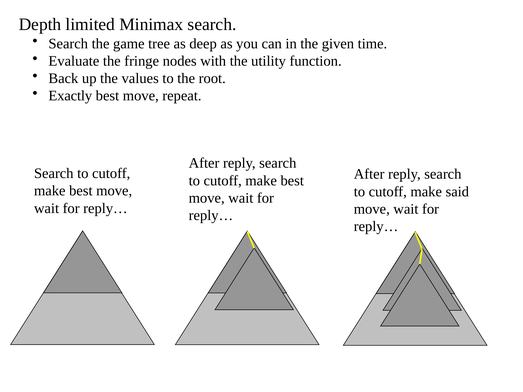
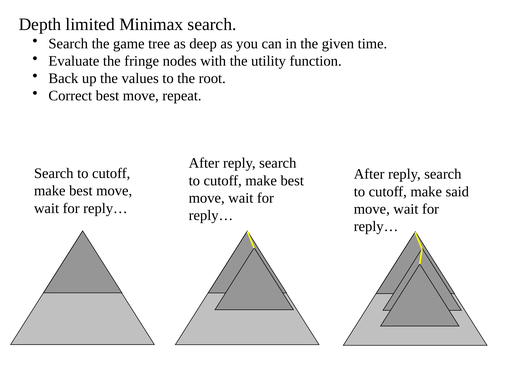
Exactly: Exactly -> Correct (70, 96)
